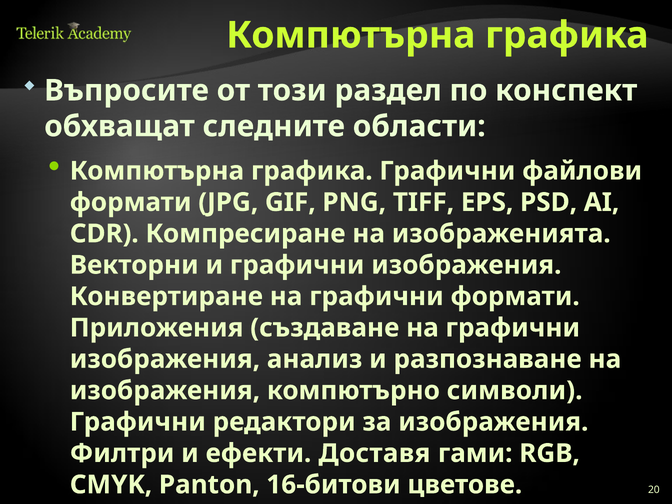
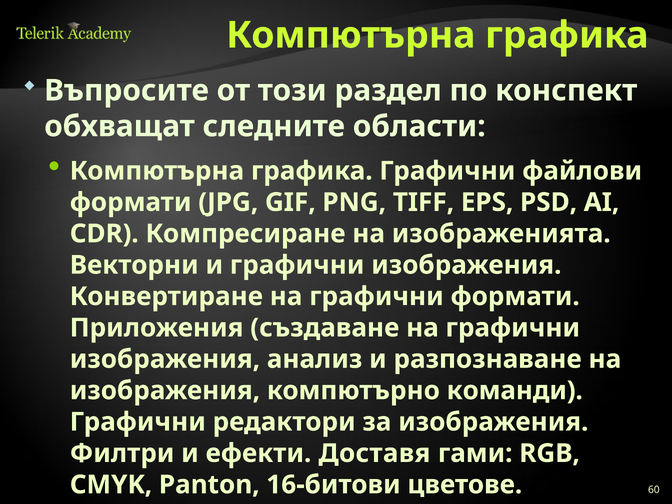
символи: символи -> команди (515, 391)
20: 20 -> 60 (654, 490)
